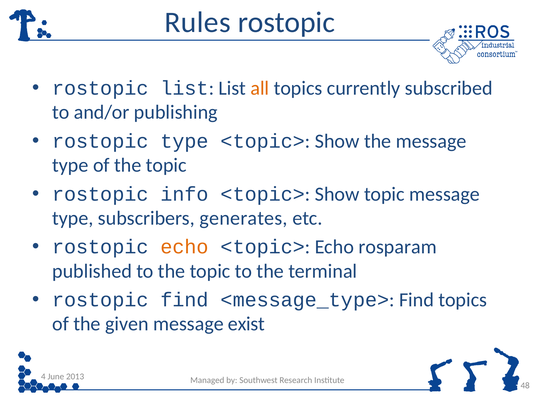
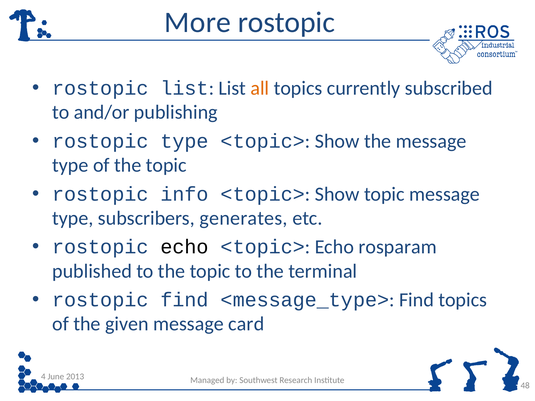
Rules: Rules -> More (198, 23)
echo colour: orange -> black (185, 247)
exist: exist -> card (246, 324)
